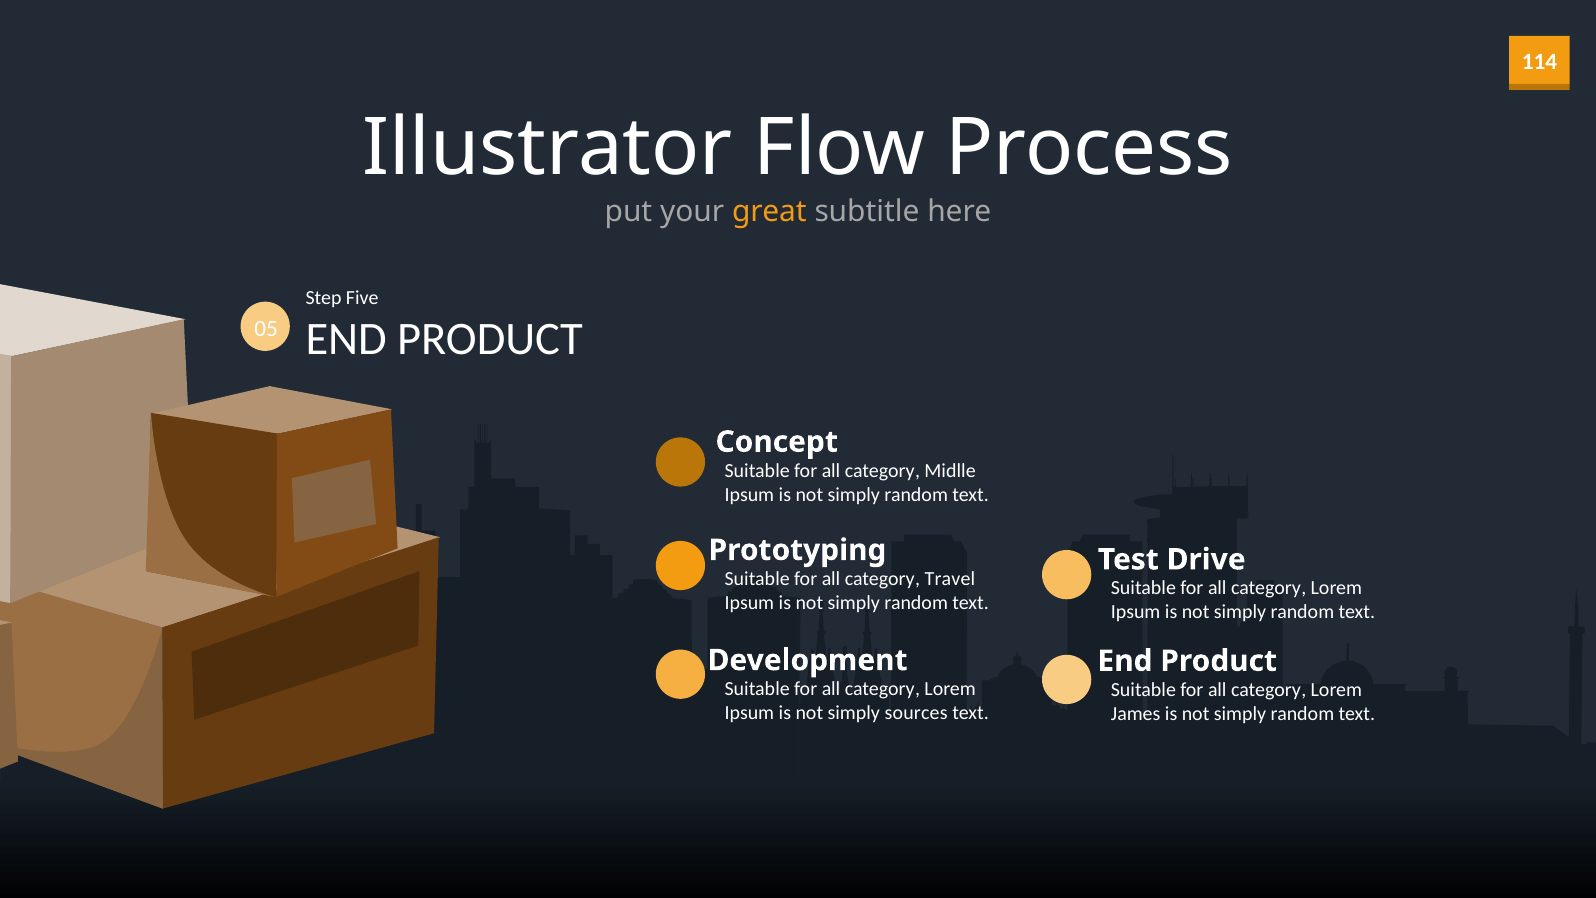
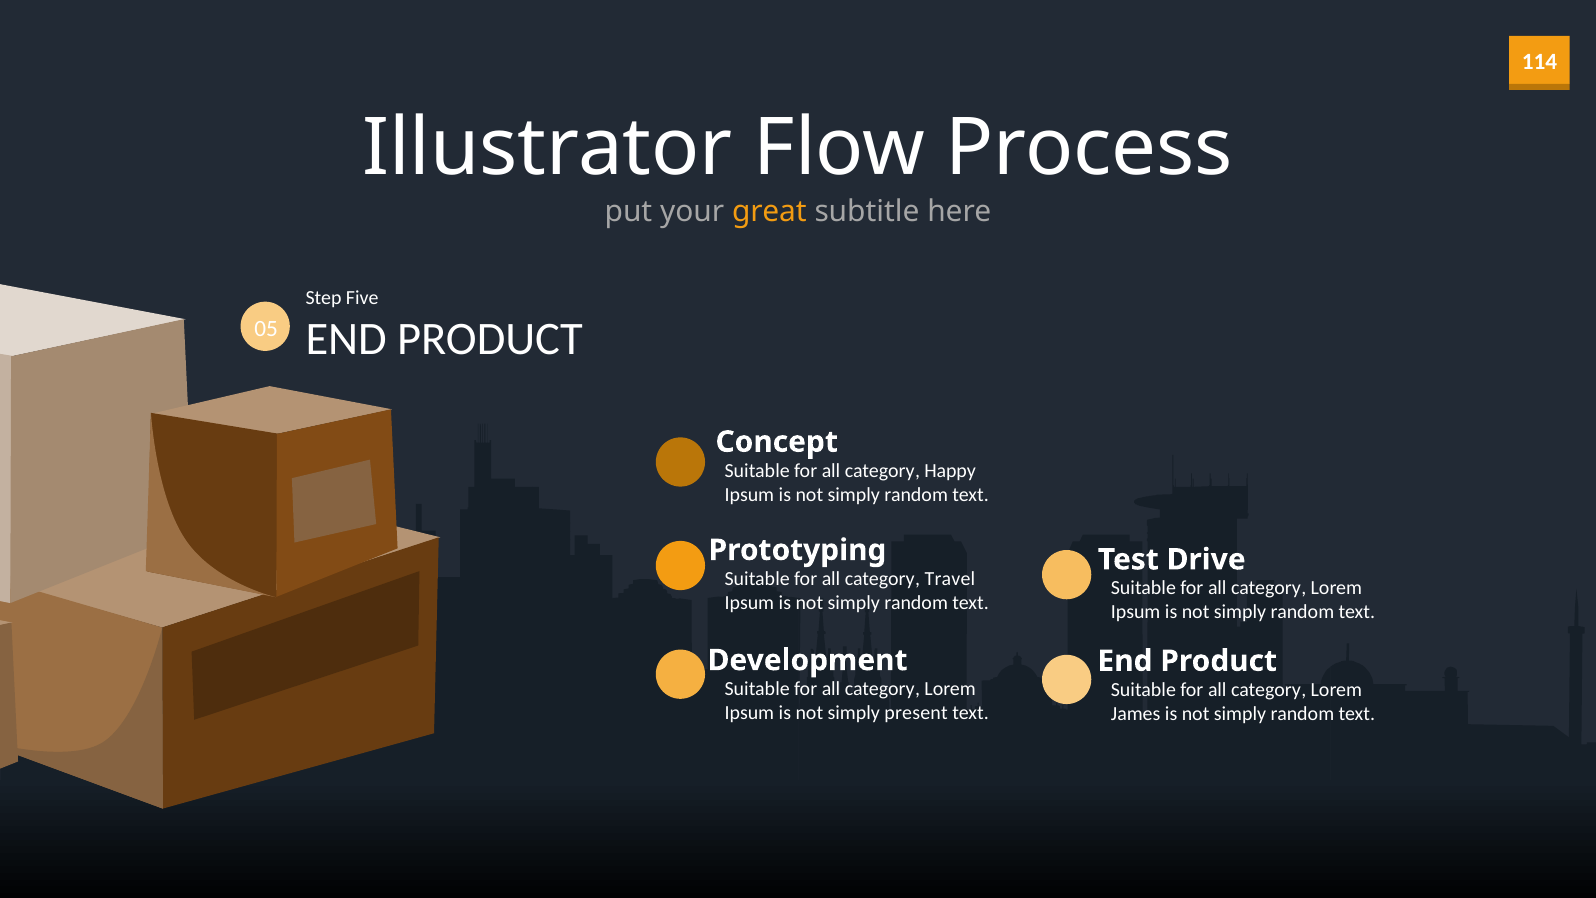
Midlle: Midlle -> Happy (950, 470)
sources: sources -> present (916, 713)
